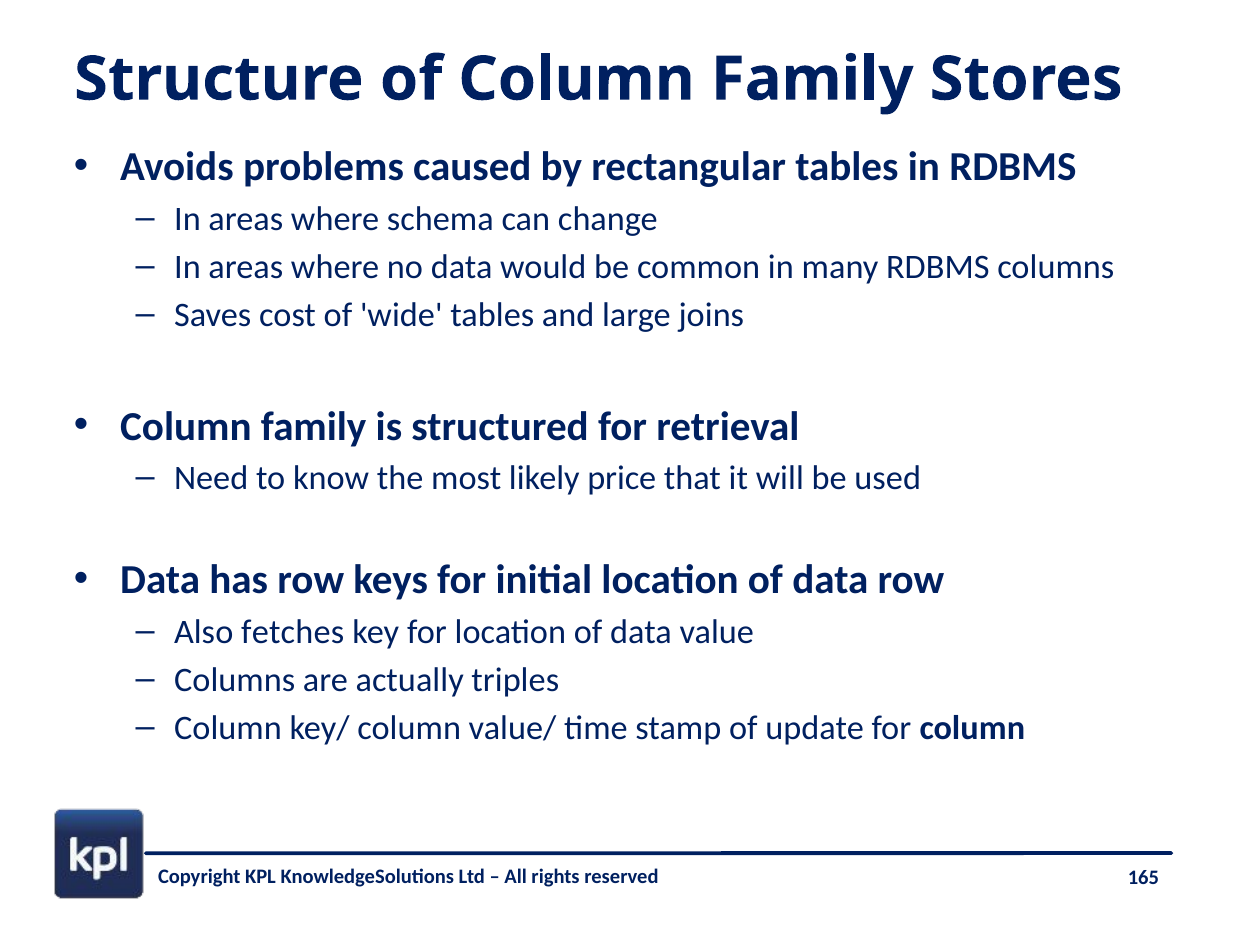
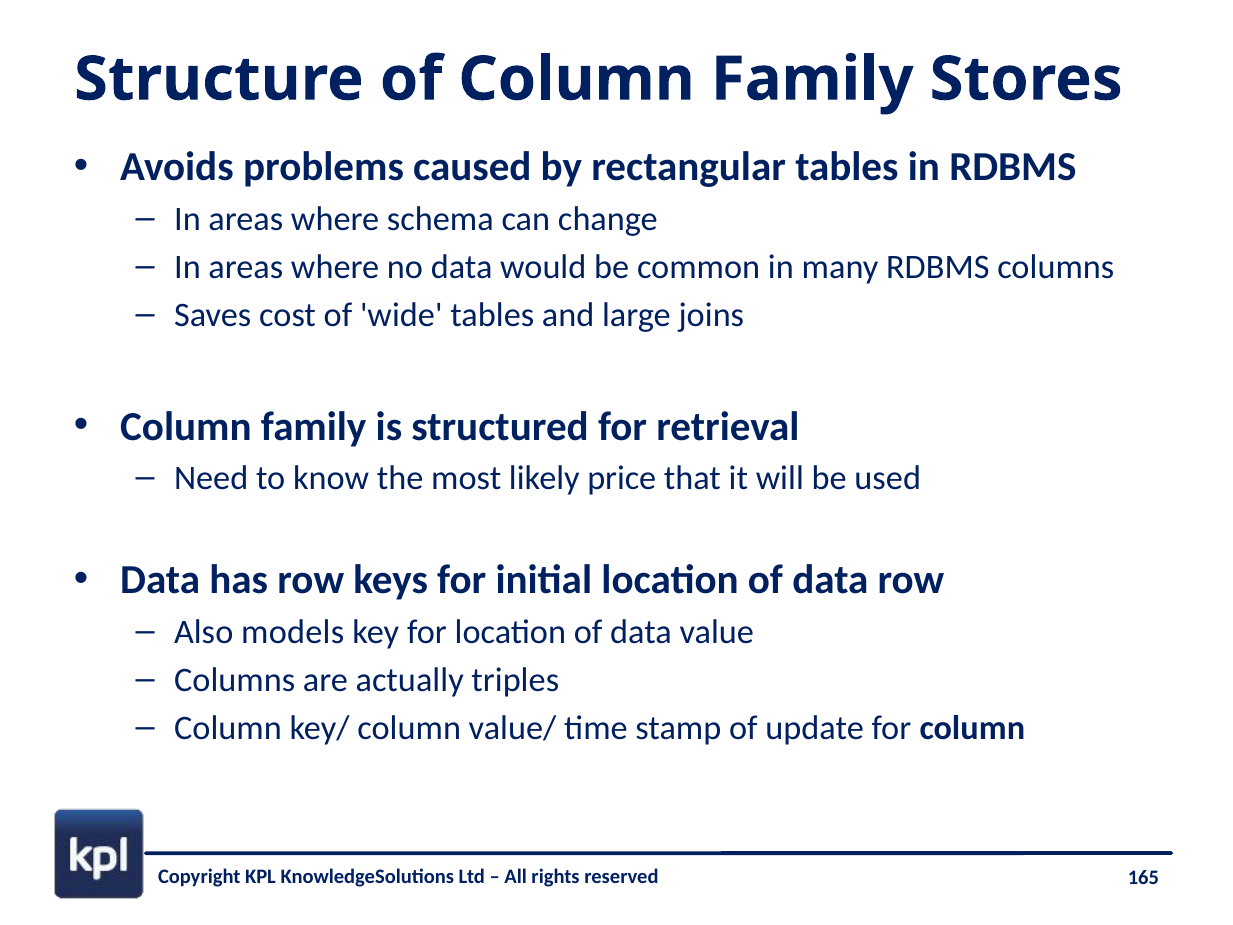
fetches: fetches -> models (293, 632)
